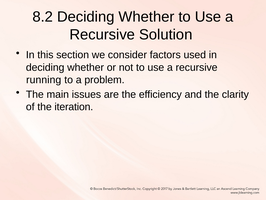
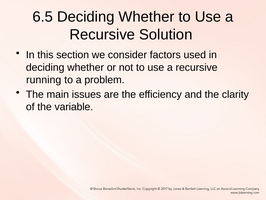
8.2: 8.2 -> 6.5 (43, 17)
iteration: iteration -> variable (74, 107)
